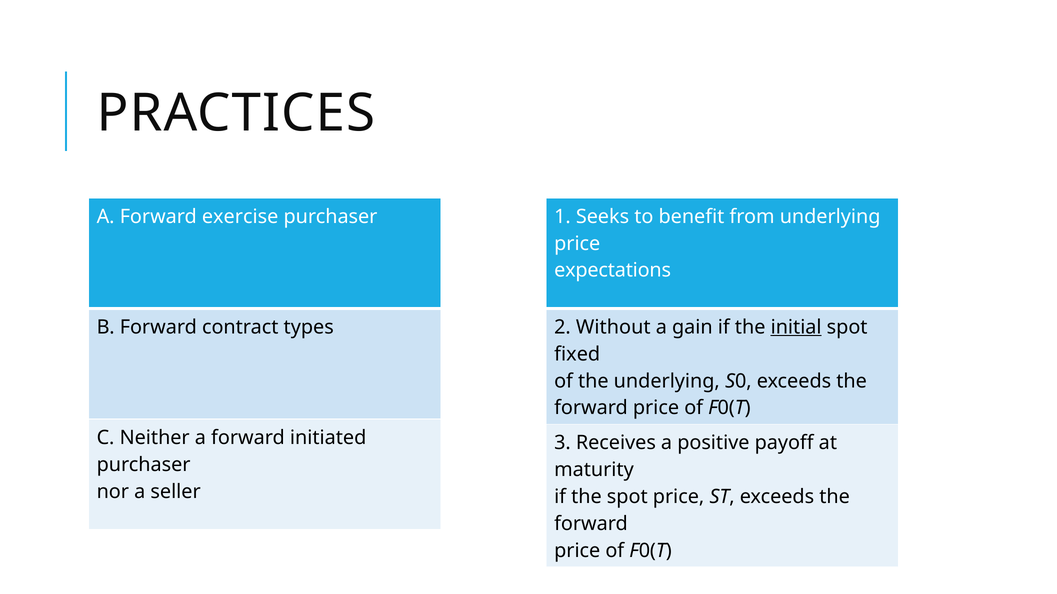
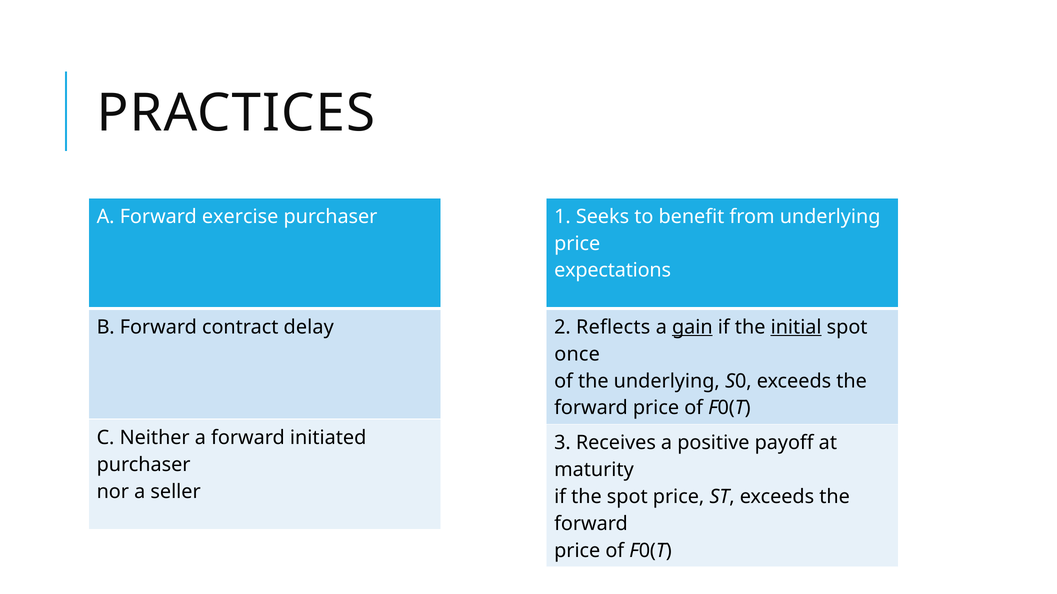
types: types -> delay (309, 327)
Without: Without -> Reflects (613, 327)
gain underline: none -> present (692, 327)
fixed: fixed -> once (577, 354)
